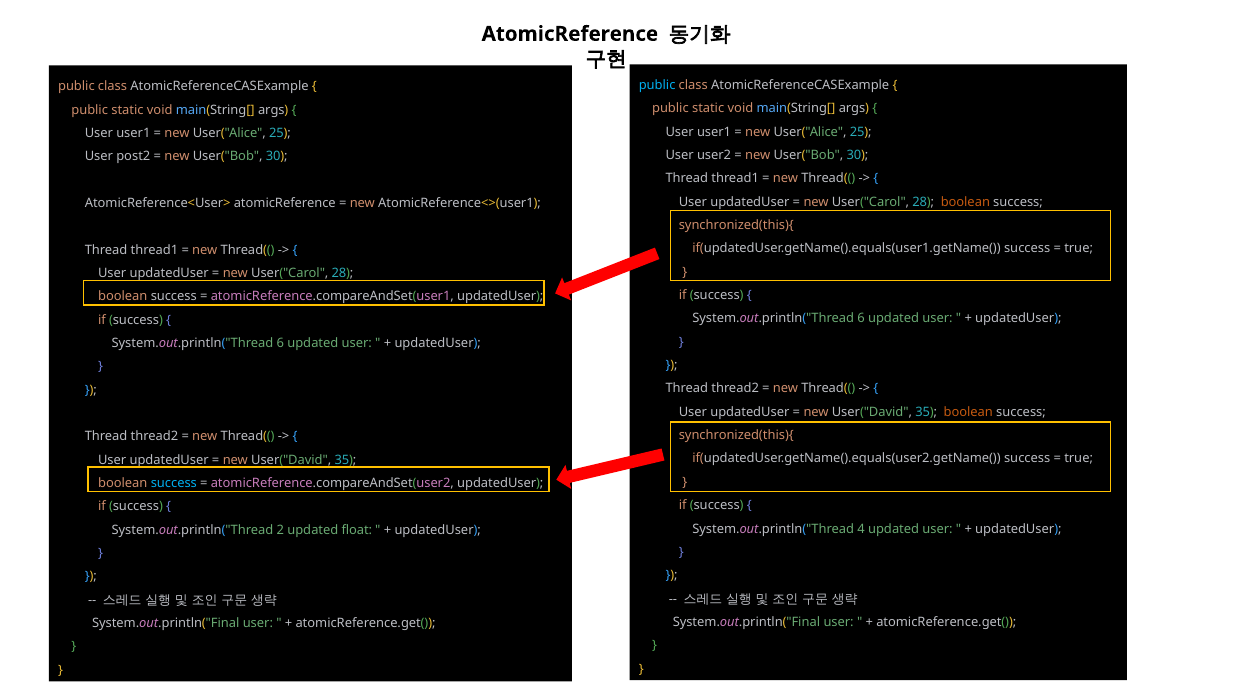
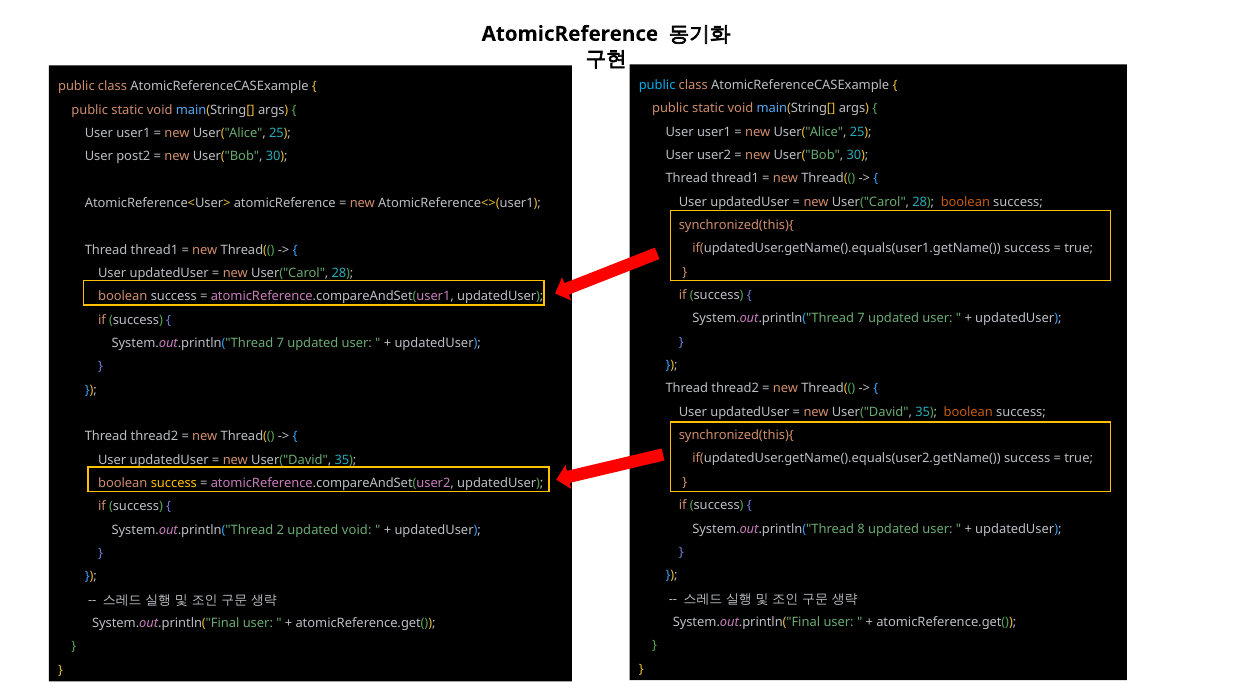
6: 6 -> 7 (861, 319)
6: 6 -> 7 (280, 343)
success colour: light blue -> yellow (174, 483)
4: 4 -> 8 (861, 528)
updated float: float -> void (357, 530)
